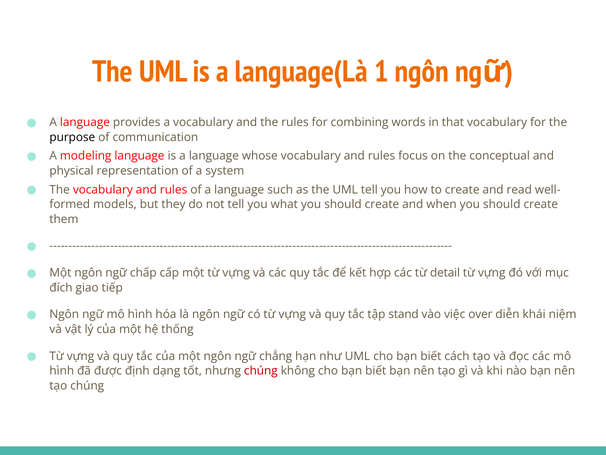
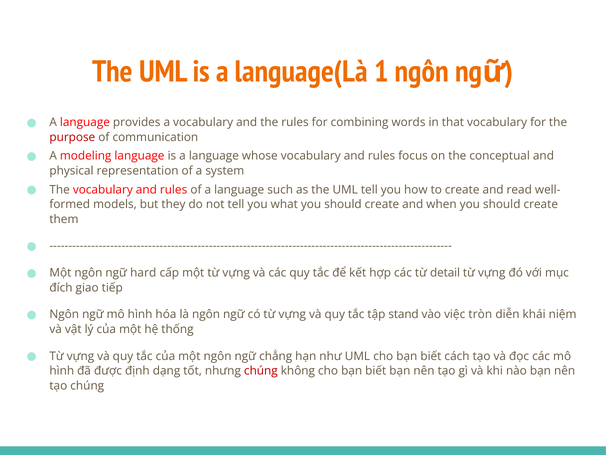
purpose colour: black -> red (72, 137)
chấp: chấp -> hard (143, 273)
over: over -> tròn (480, 314)
